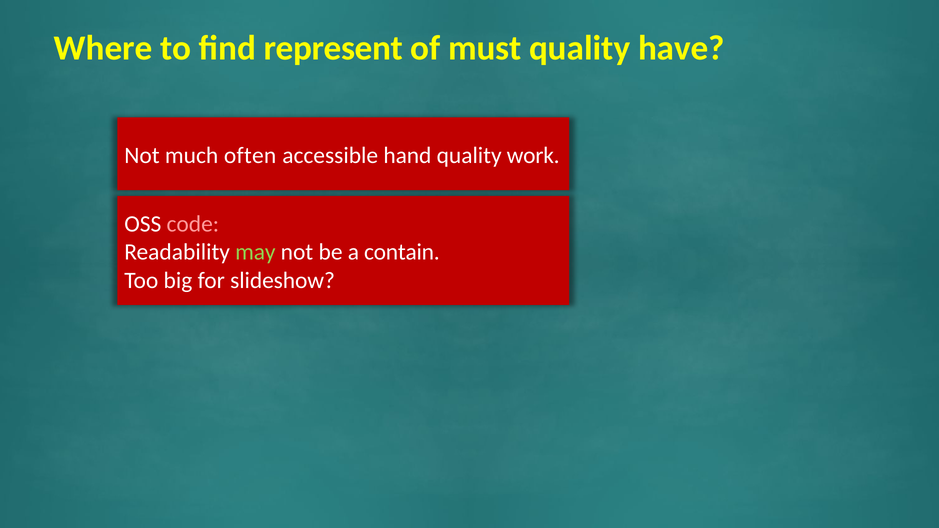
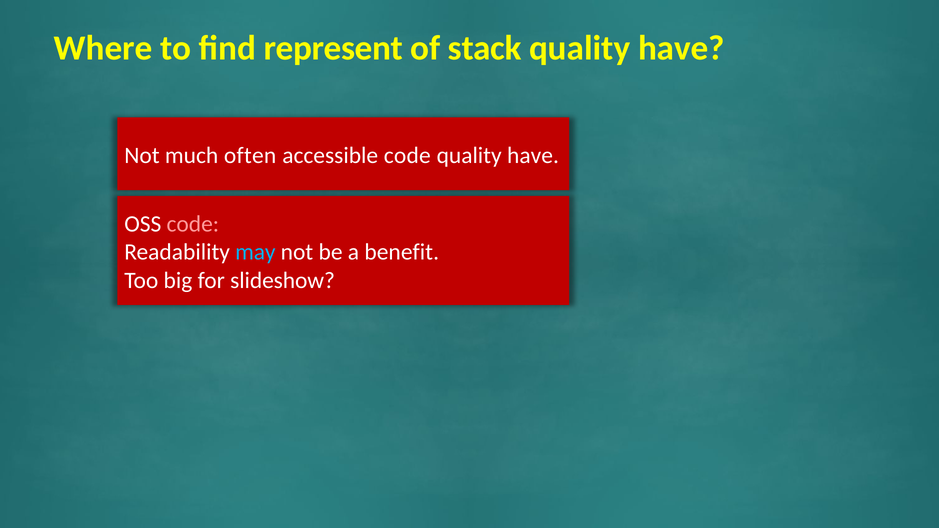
must: must -> stack (485, 48)
accessible hand: hand -> code (407, 155)
work: work -> have (533, 155)
may colour: light green -> light blue (255, 252)
contain: contain -> benefit (402, 252)
